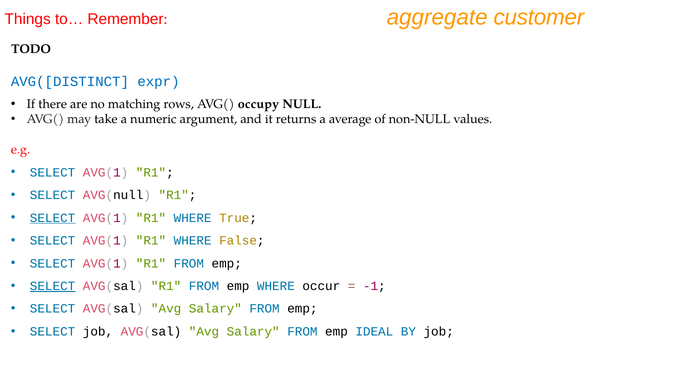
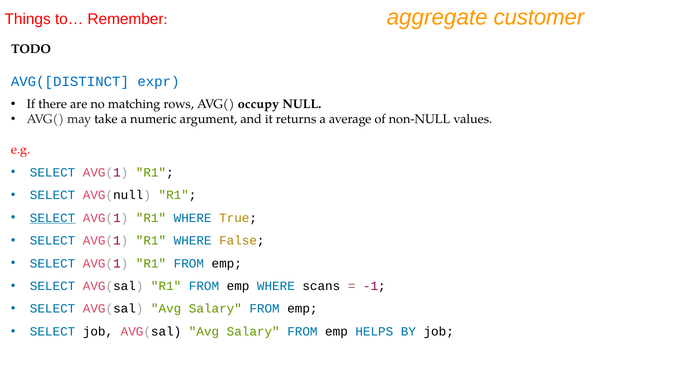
SELECT underline: present -> none (53, 286)
occur: occur -> scans (321, 286)
IDEAL: IDEAL -> HELPS (374, 331)
